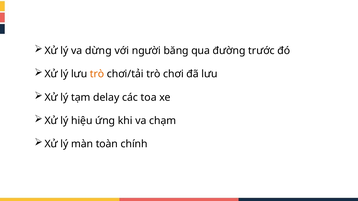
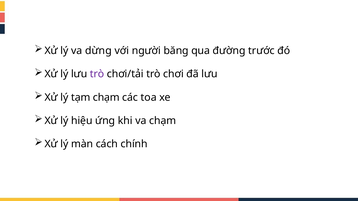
trò colour: orange -> purple (97, 74)
tạm delay: delay -> chạm (106, 97)
toàn: toàn -> cách (107, 144)
